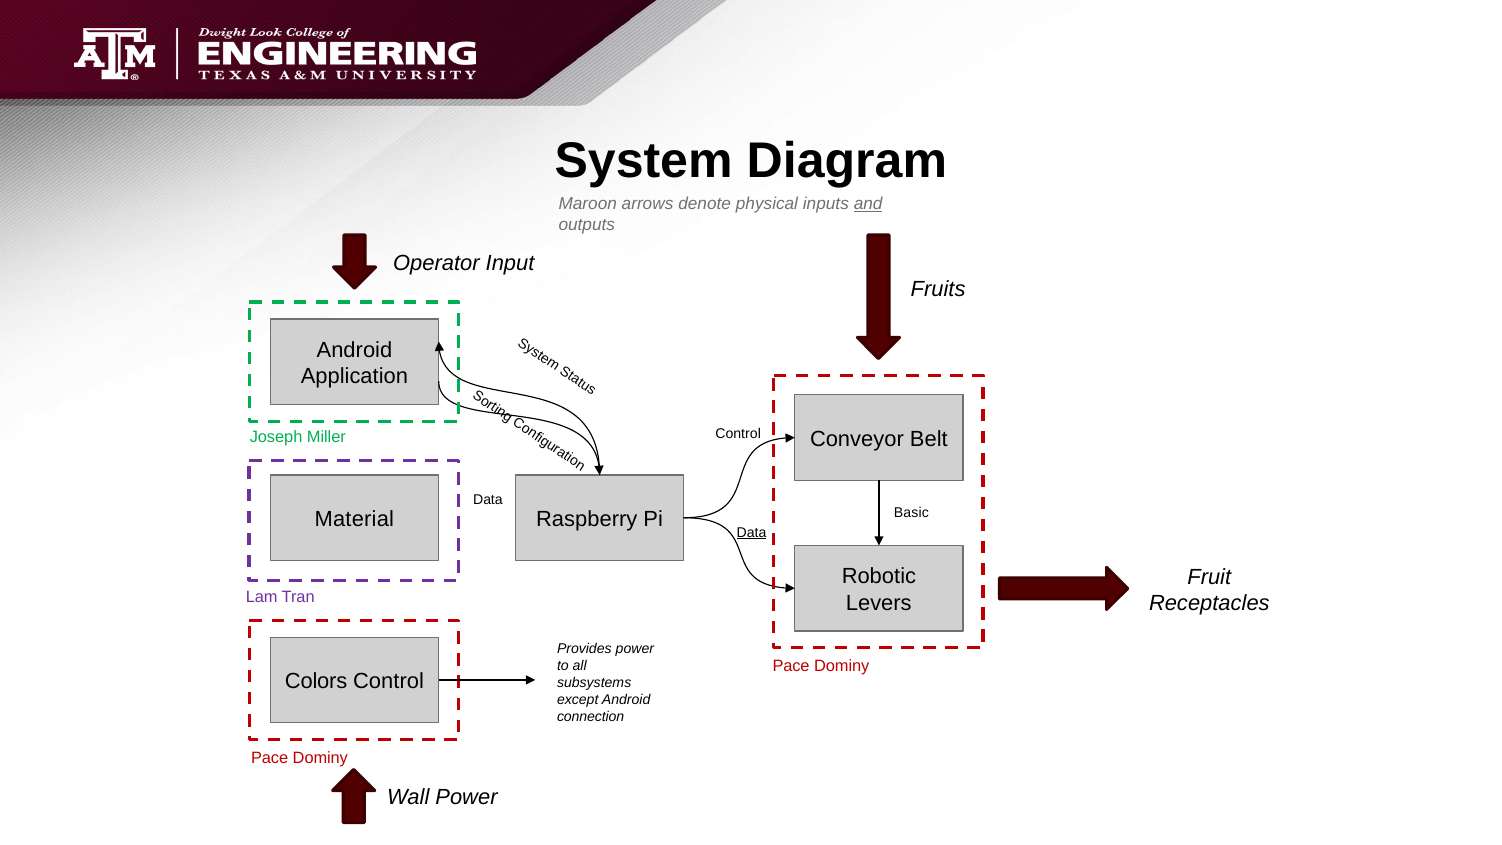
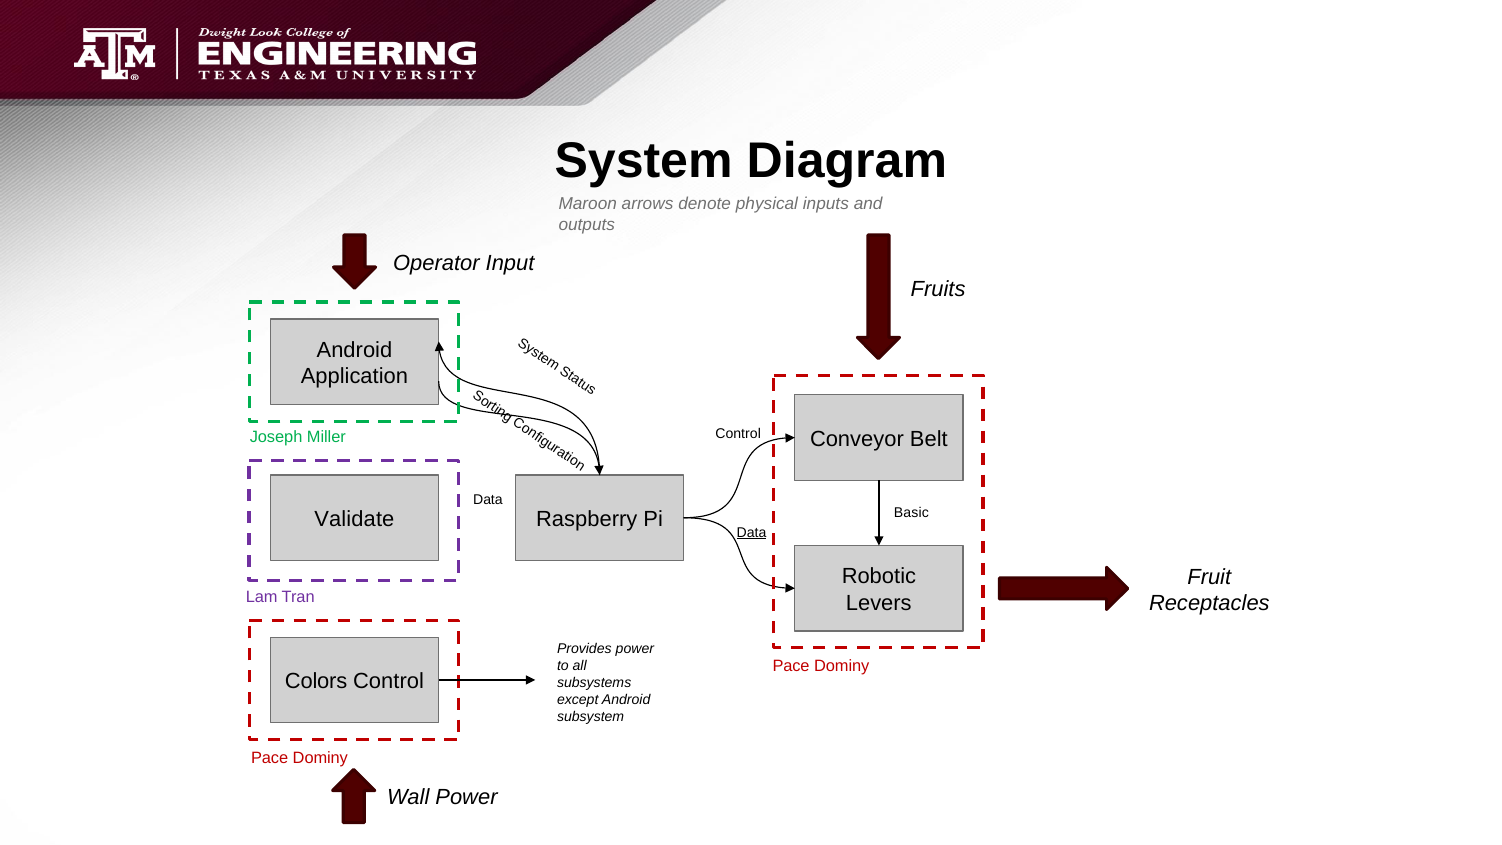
and underline: present -> none (868, 204)
Material: Material -> Validate (354, 519)
connection: connection -> subsystem (591, 717)
